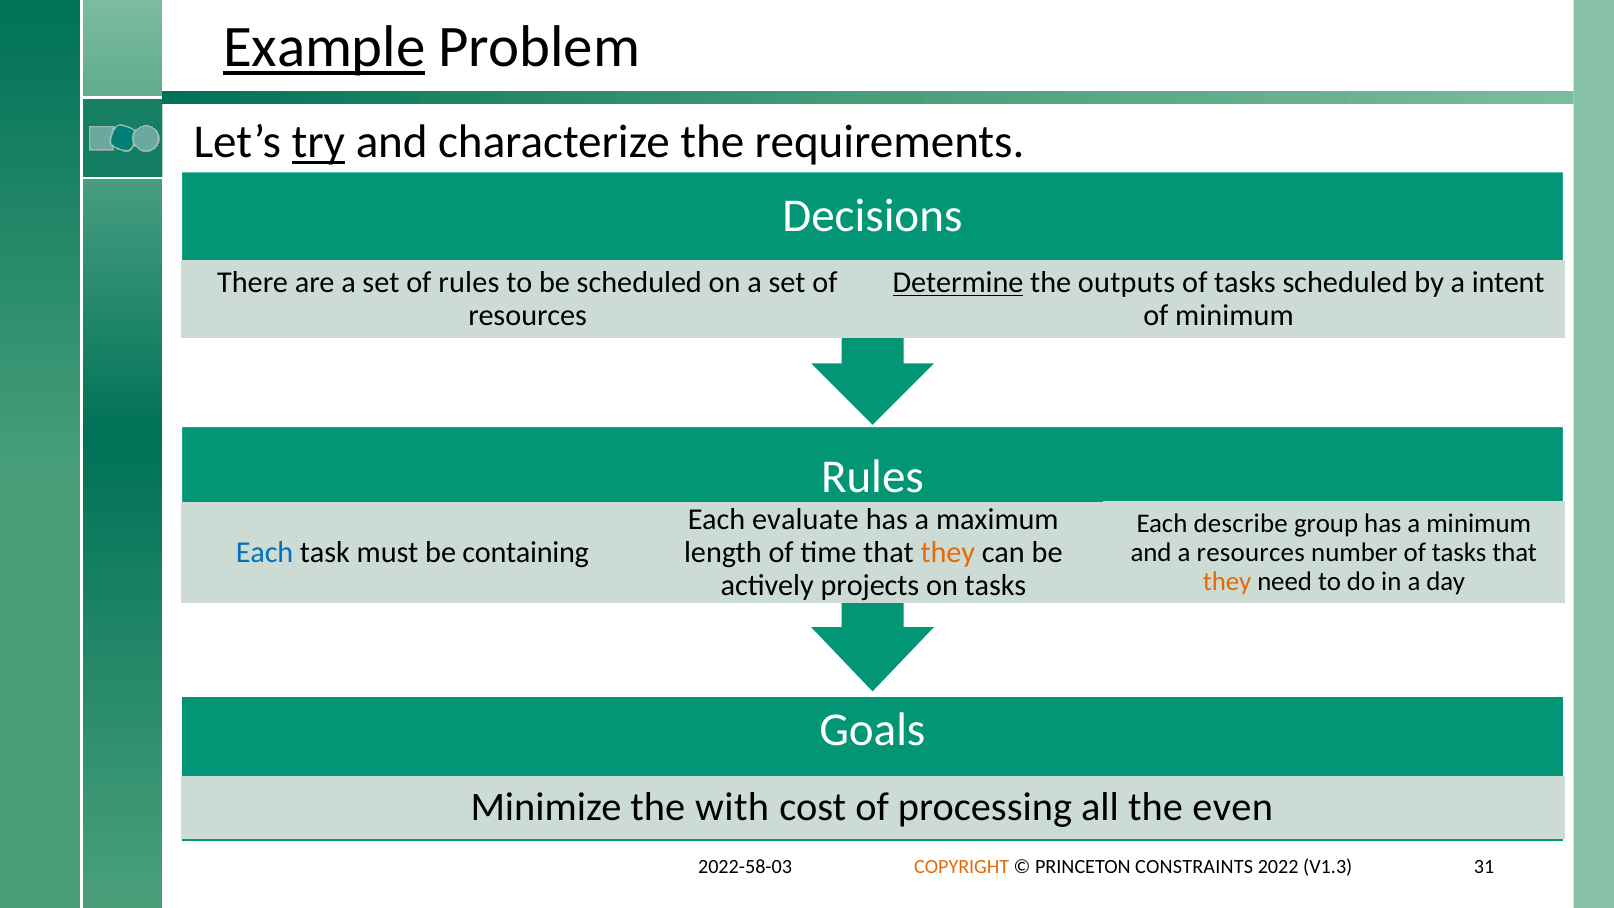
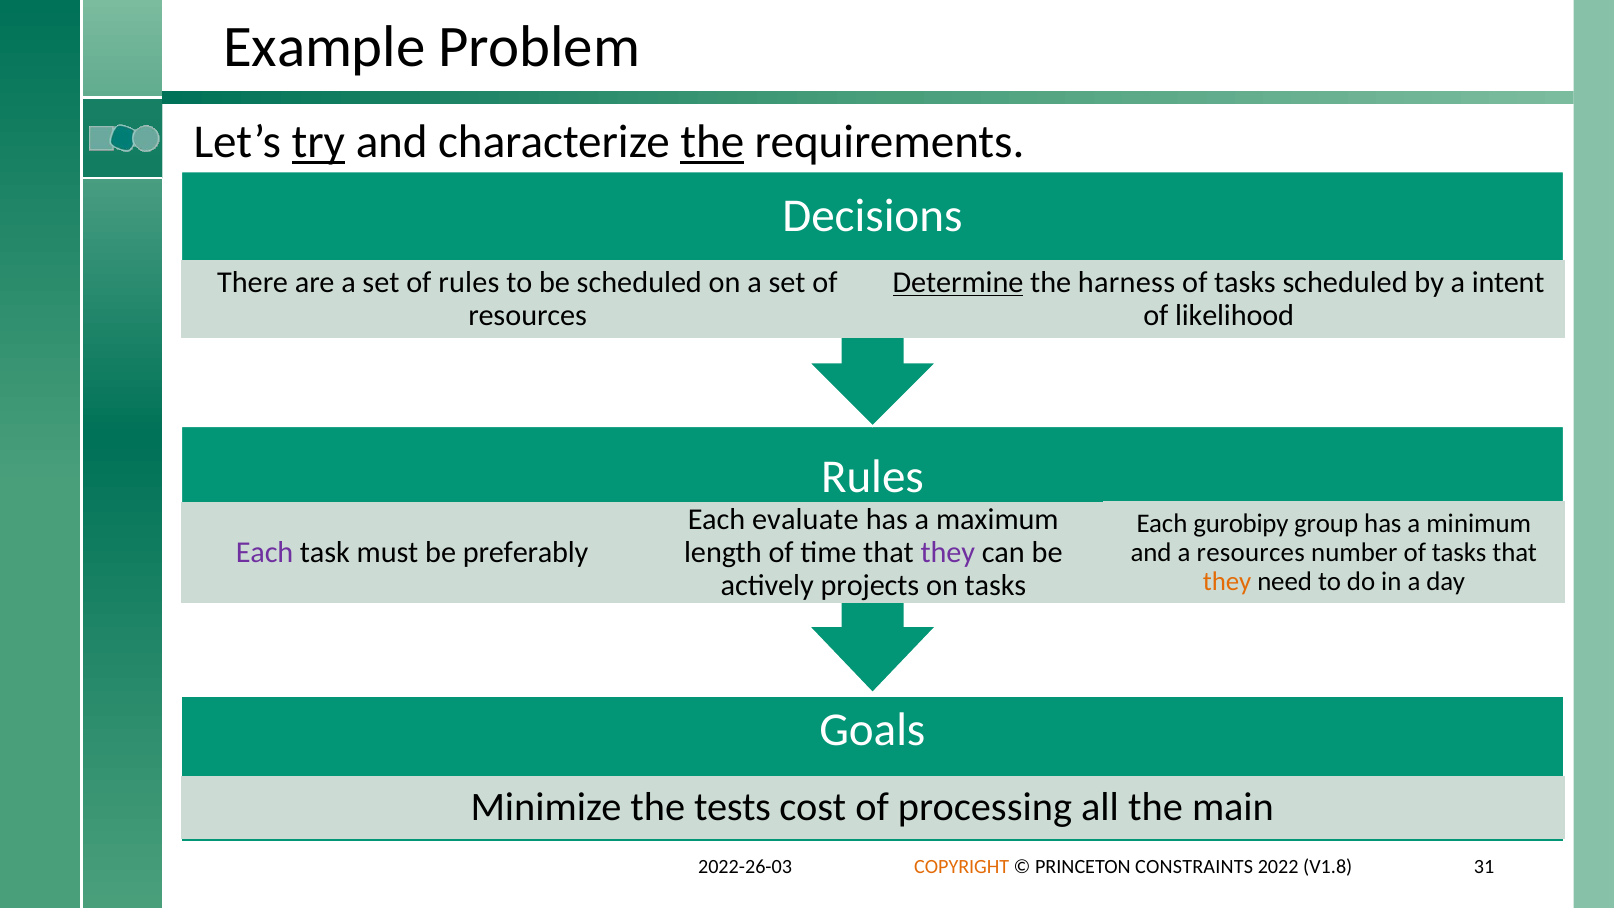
Example underline: present -> none (324, 48)
the underline: none -> present (712, 142)
outputs: outputs -> harness (1127, 283)
of minimum: minimum -> likelihood (1235, 315)
describe: describe -> gurobipy (1241, 523)
Each colour: blue -> purple (265, 552)
containing: containing -> preferably (526, 552)
they colour: orange -> purple (948, 552)
with: with -> tests (733, 807)
even: even -> main (1233, 807)
V1.3: V1.3 -> V1.8 (1328, 867)
2022-58-03: 2022-58-03 -> 2022-26-03 (745, 867)
